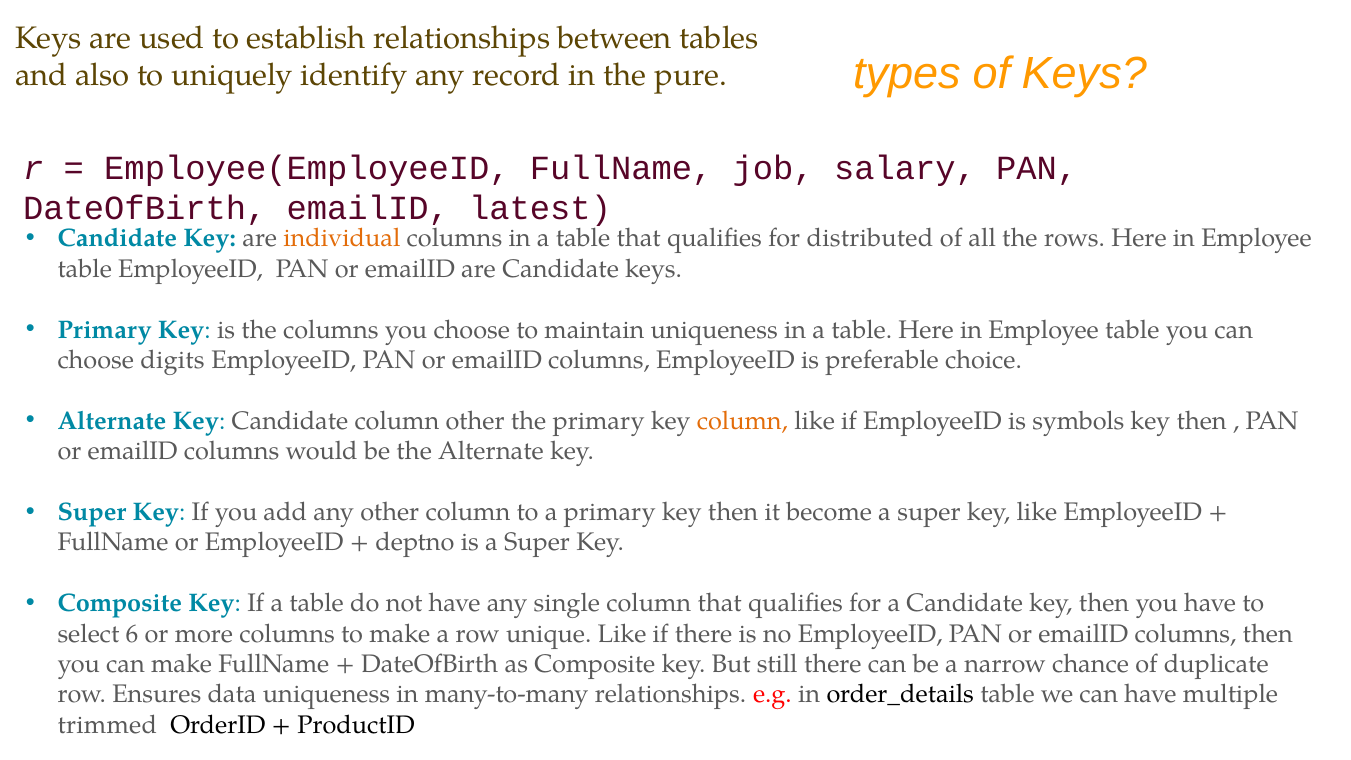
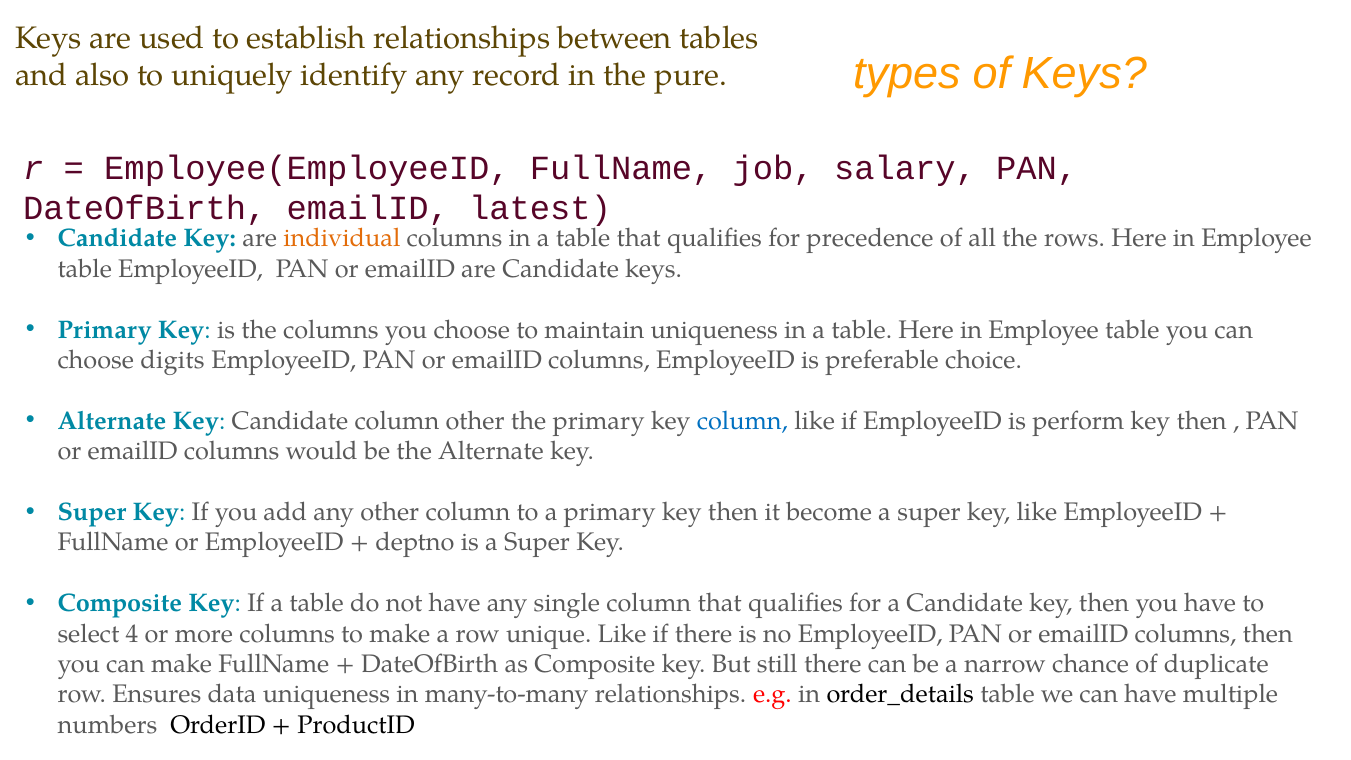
distributed: distributed -> precedence (870, 238)
column colour: orange -> blue (742, 421)
symbols: symbols -> perform (1078, 421)
6: 6 -> 4 (132, 634)
trimmed: trimmed -> numbers (107, 725)
